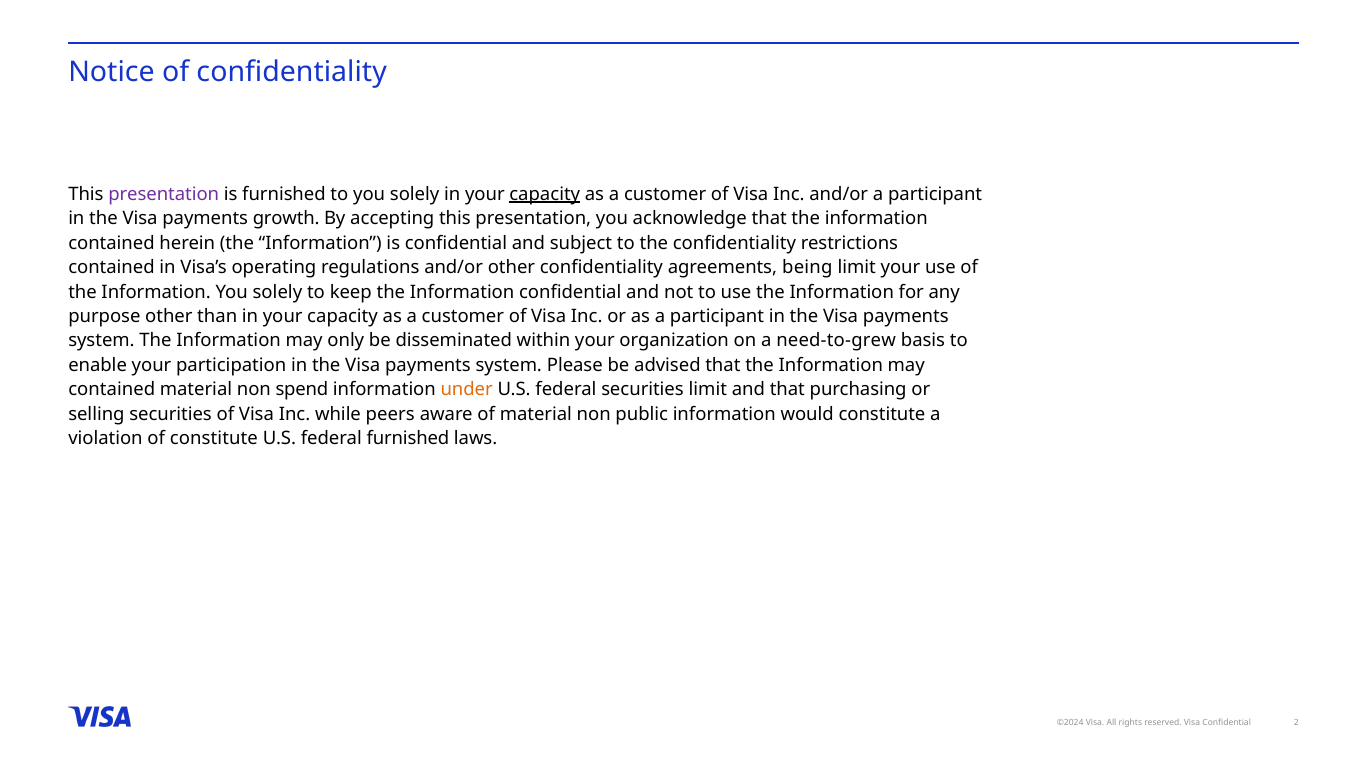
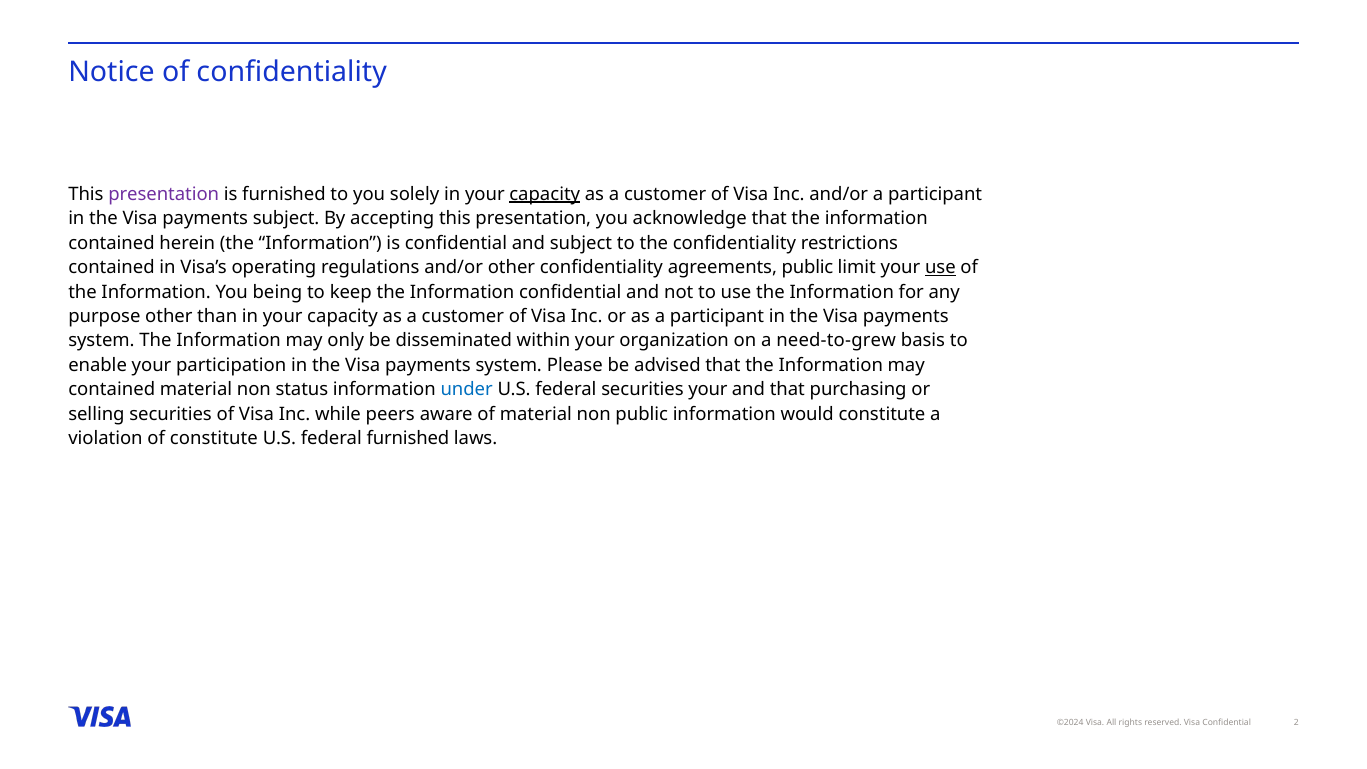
payments growth: growth -> subject (286, 219)
agreements being: being -> public (807, 267)
use underline: none -> present (940, 267)
Information You solely: solely -> being (277, 292)
spend: spend -> status (302, 390)
under colour: orange -> blue (467, 390)
securities limit: limit -> your (708, 390)
